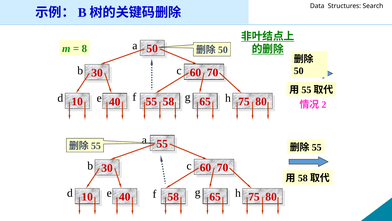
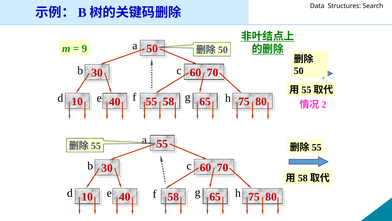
8: 8 -> 9 (84, 49)
